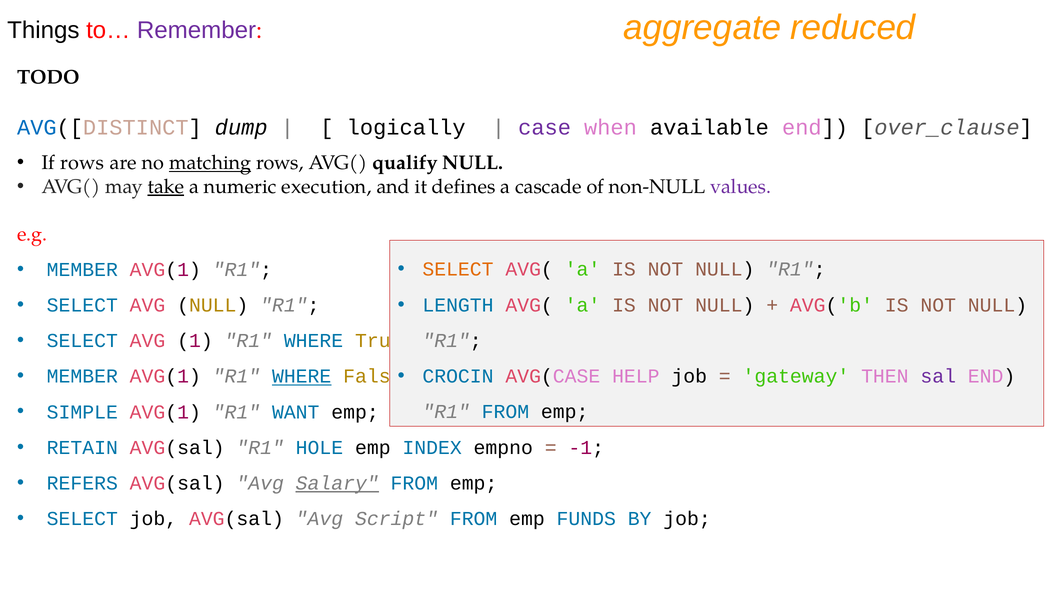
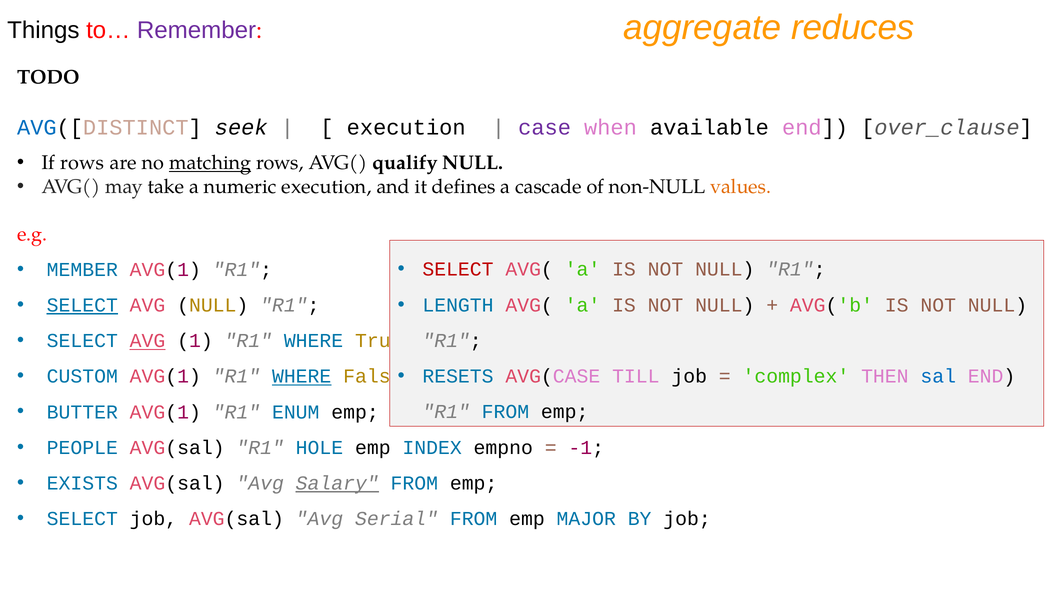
reduced: reduced -> reduces (853, 27)
dump: dump -> seek (241, 128)
logically: logically -> execution (406, 128)
take underline: present -> none (166, 187)
values colour: purple -> orange (741, 187)
SELECT colour: orange -> red (458, 269)
SELECT underline: none -> present (82, 305)
AVG underline: none -> present (148, 341)
CROCIN: CROCIN -> RESETS (458, 376)
HELP: HELP -> TILL (636, 376)
gateway: gateway -> complex (796, 376)
sal colour: purple -> blue (938, 376)
MEMBER: MEMBER -> CUSTOM (82, 376)
SIMPLE: SIMPLE -> BUTTER (82, 412)
WANT: WANT -> ENUM (296, 412)
RETAIN: RETAIN -> PEOPLE (82, 448)
REFERS: REFERS -> EXISTS (82, 483)
Script: Script -> Serial (397, 519)
FUNDS: FUNDS -> MAJOR (586, 519)
